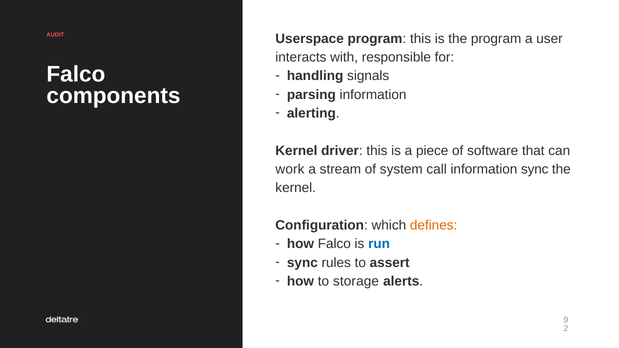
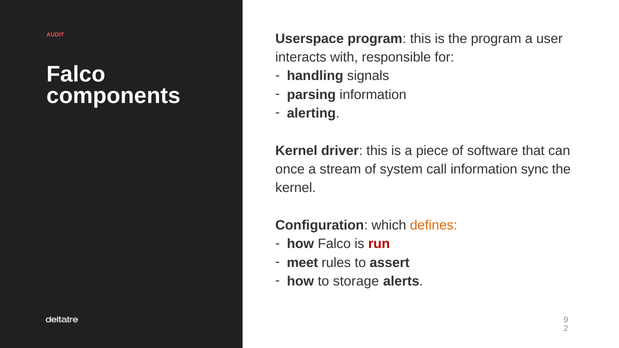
work: work -> once (290, 169)
run colour: blue -> red (379, 244)
sync: sync -> meet (302, 263)
